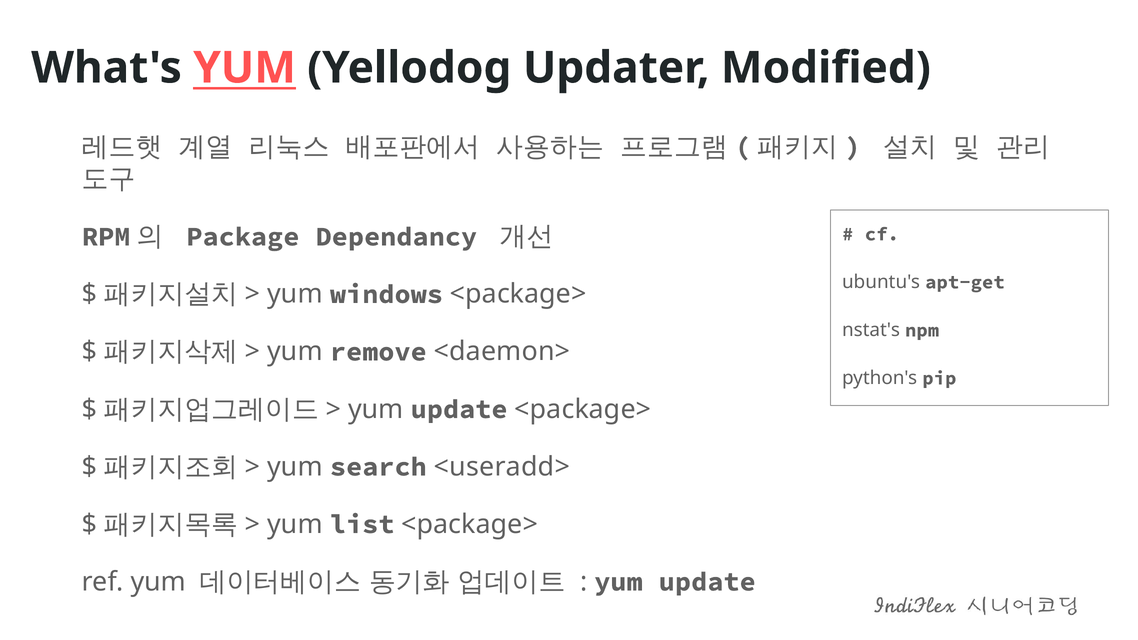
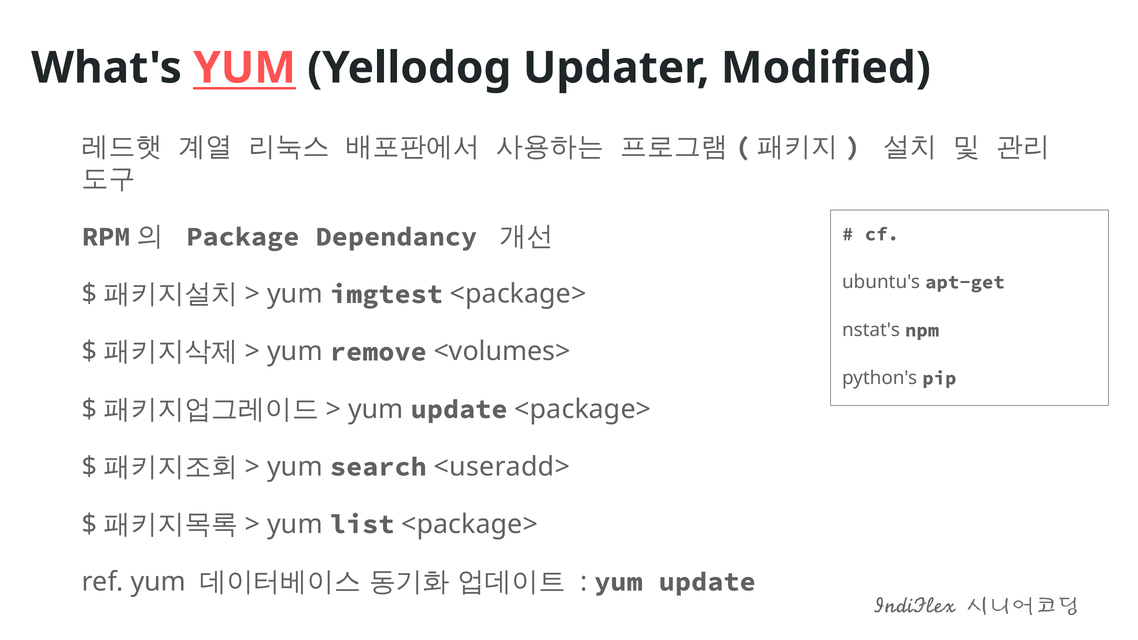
windows: windows -> imgtest (386, 294)
<daemon>: <daemon> -> <volumes> (502, 352)
